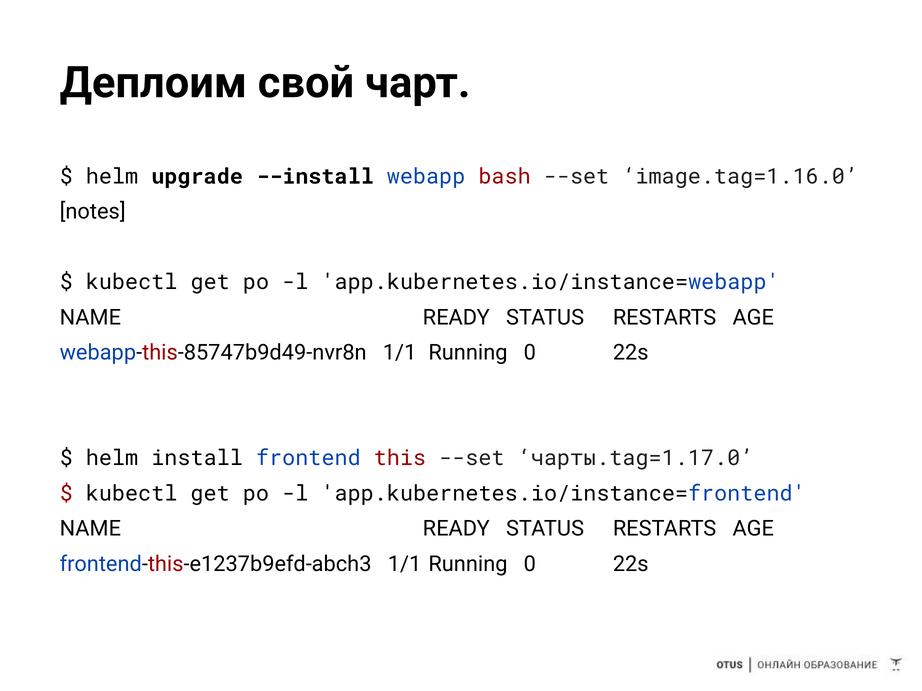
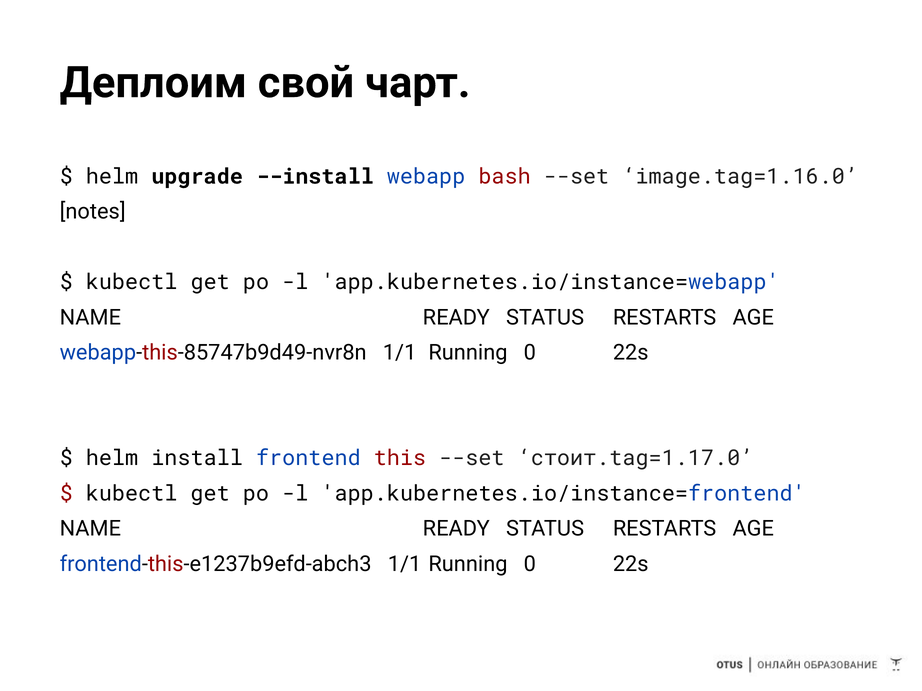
чарты.tag=1.17.0: чарты.tag=1.17.0 -> стоит.tag=1.17.0 (636, 459)
